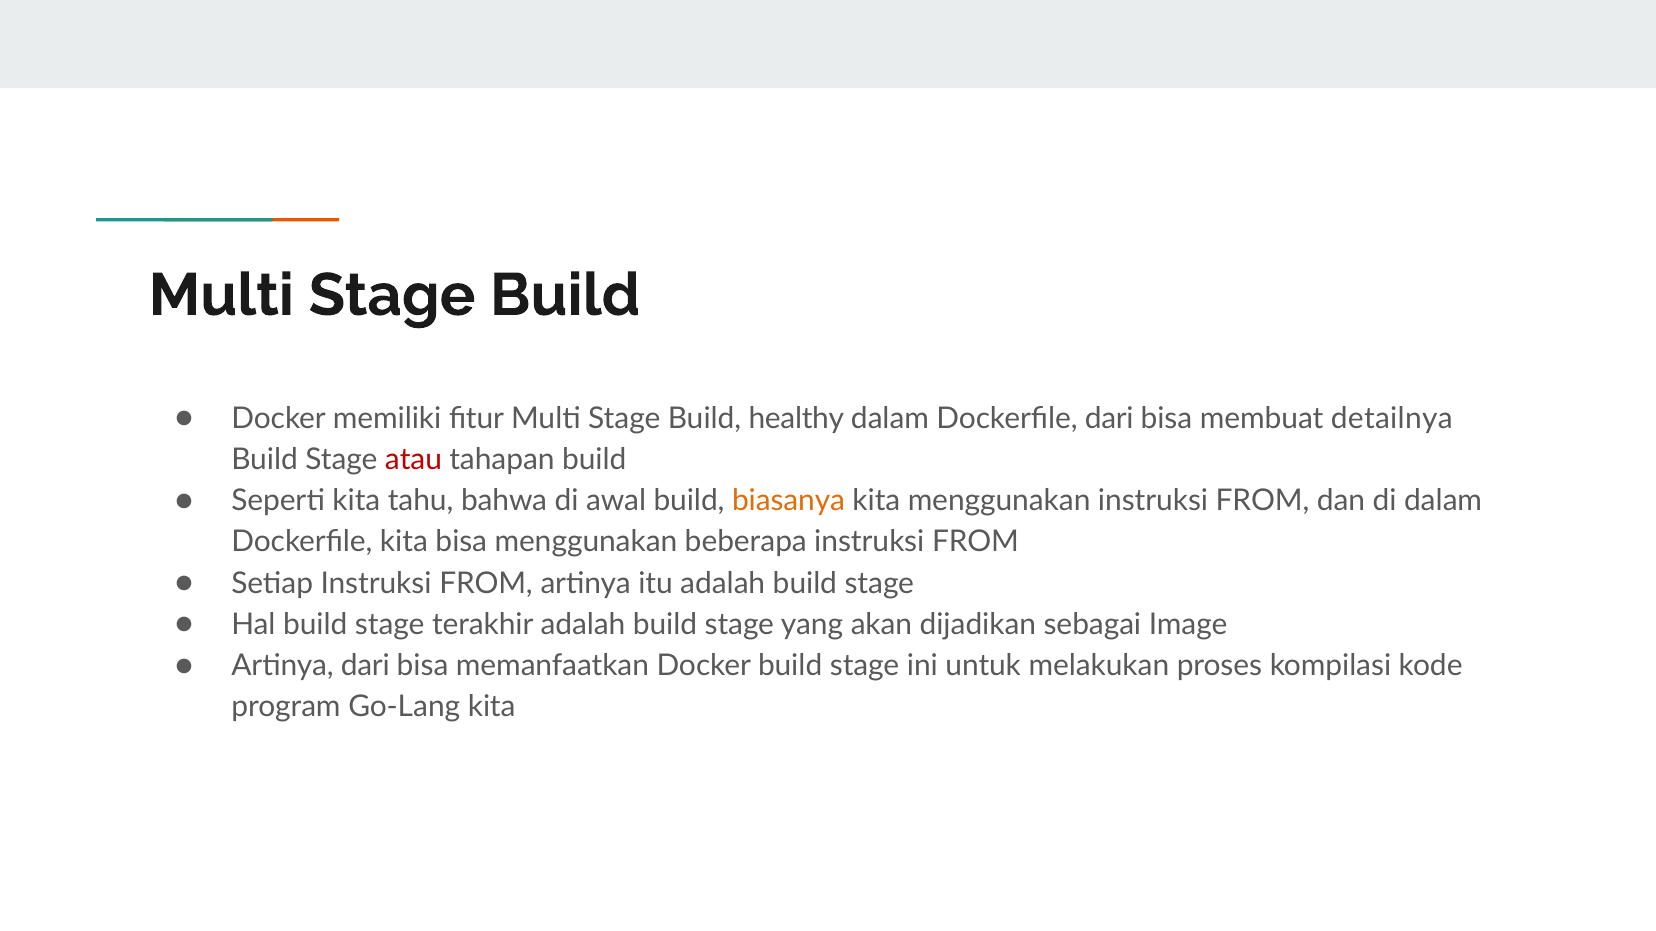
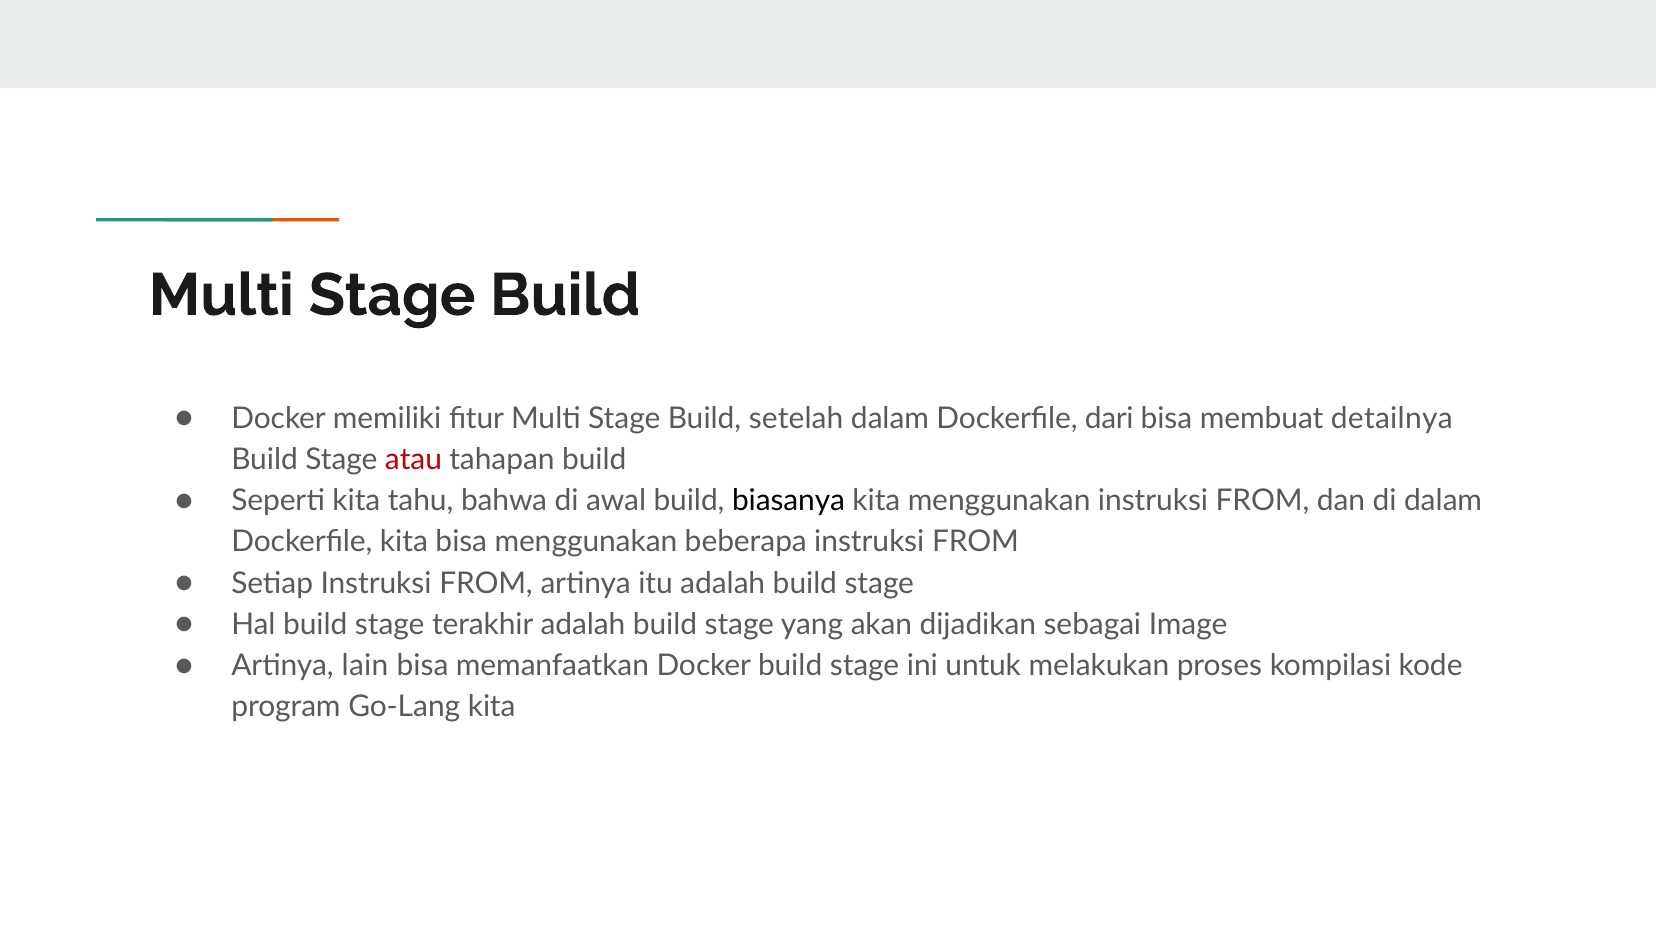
healthy: healthy -> setelah (796, 418)
biasanya colour: orange -> black (789, 501)
Artinya dari: dari -> lain (365, 666)
